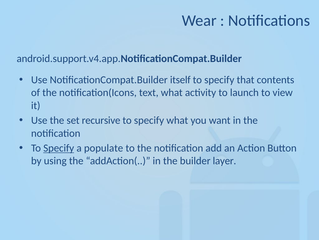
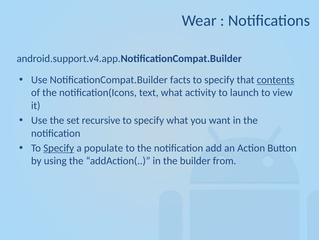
itself: itself -> facts (180, 80)
contents underline: none -> present (276, 80)
layer: layer -> from (224, 160)
